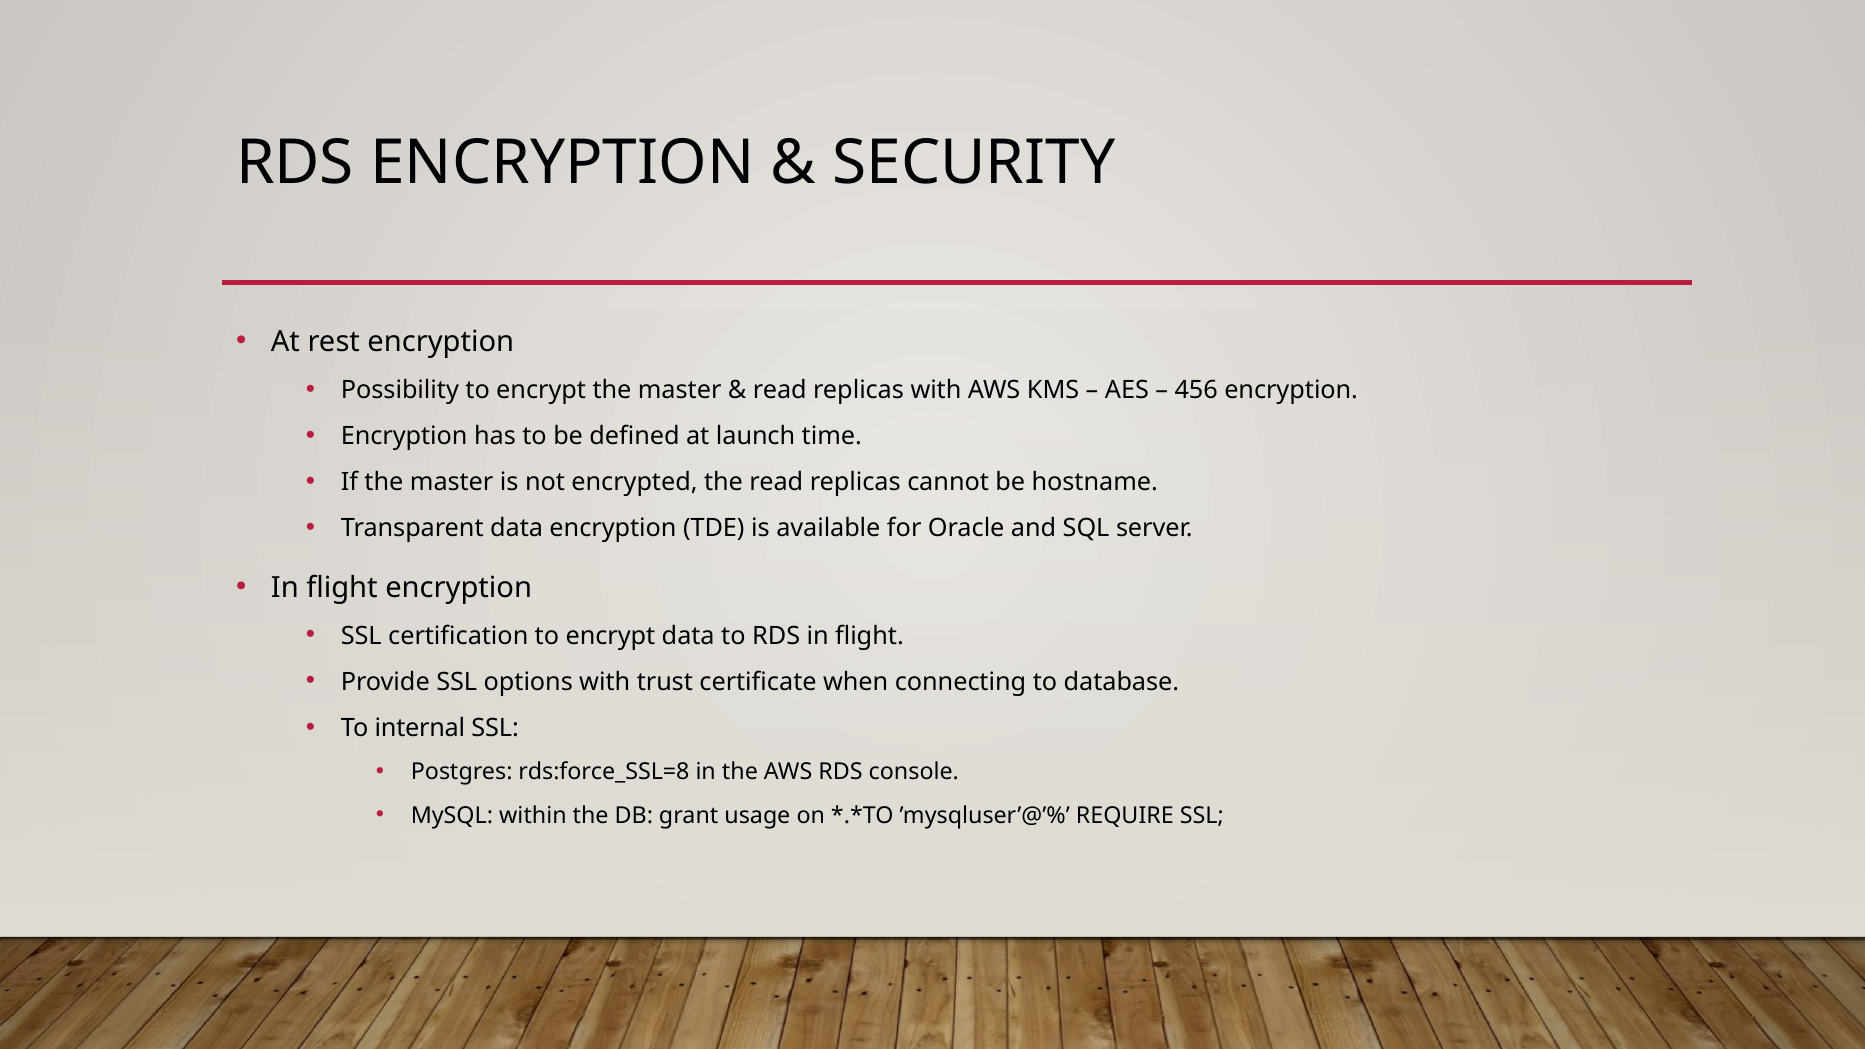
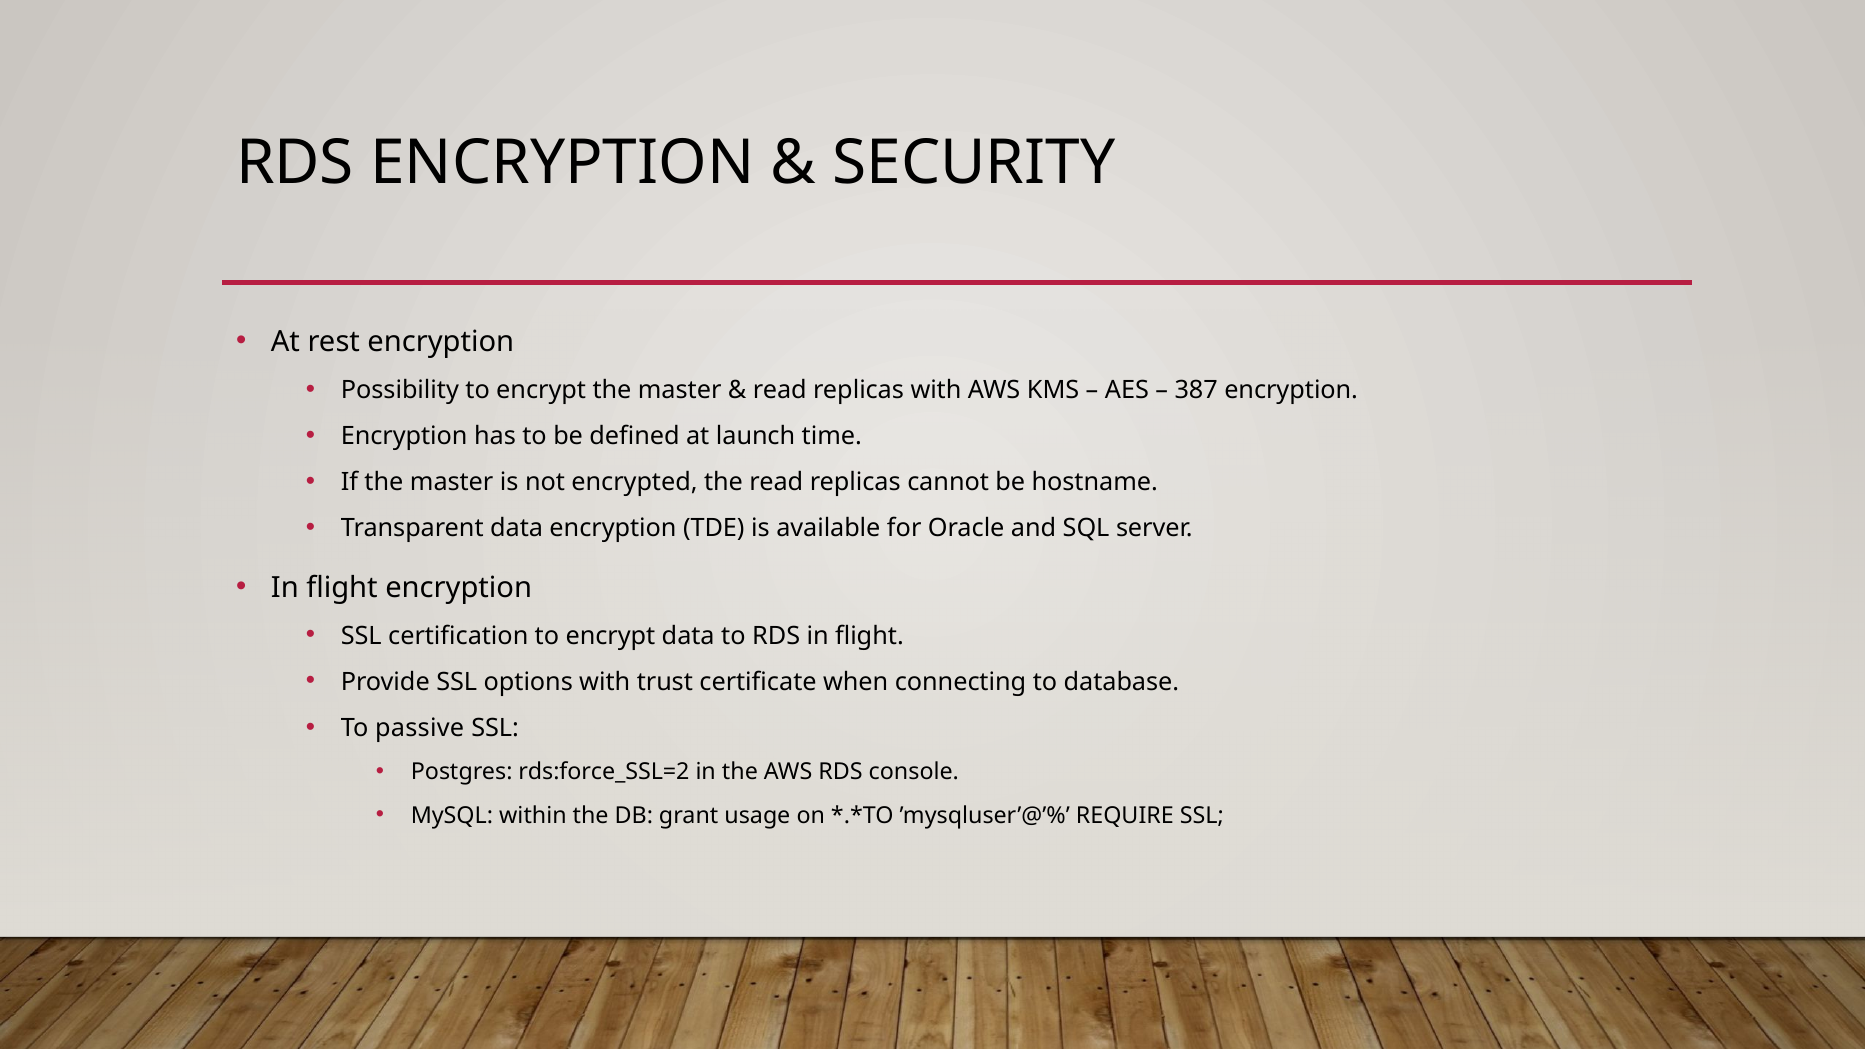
456: 456 -> 387 (1196, 390)
internal: internal -> passive (420, 728)
rds:force_SSL=8: rds:force_SSL=8 -> rds:force_SSL=2 (604, 772)
